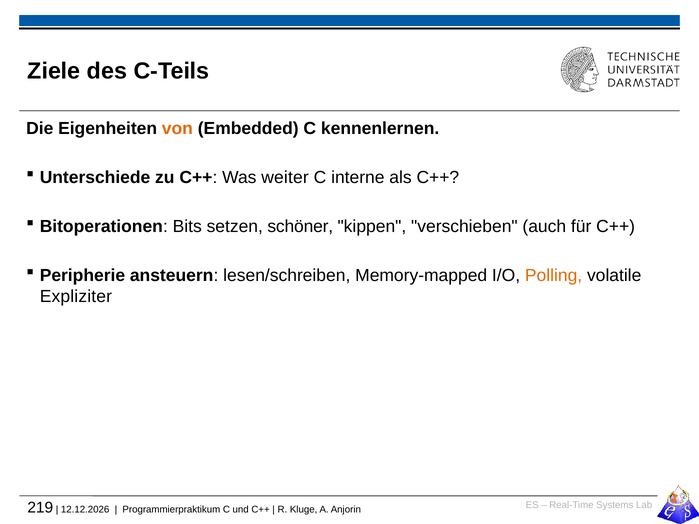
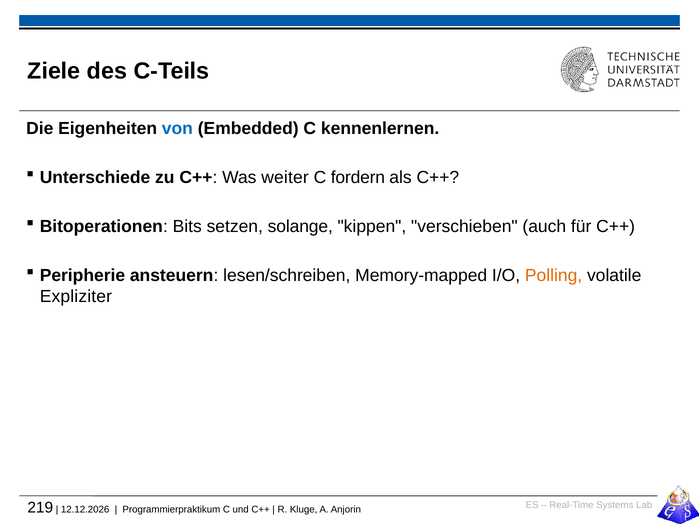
von colour: orange -> blue (177, 129)
interne: interne -> fordern (358, 178)
schöner: schöner -> solange (300, 227)
